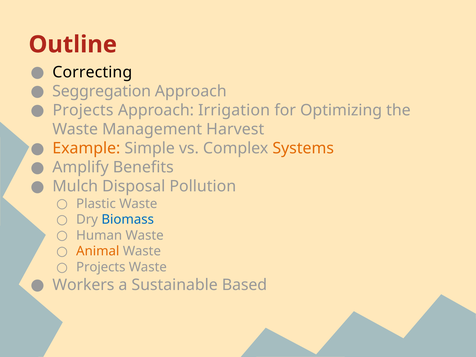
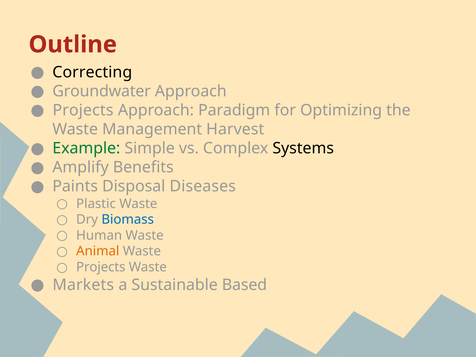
Seggregation: Seggregation -> Groundwater (102, 91)
Irrigation: Irrigation -> Paradigm (234, 110)
Example colour: orange -> green (86, 148)
Systems colour: orange -> black (303, 148)
Mulch: Mulch -> Paints (75, 186)
Pollution: Pollution -> Diseases (203, 186)
Workers: Workers -> Markets (83, 285)
